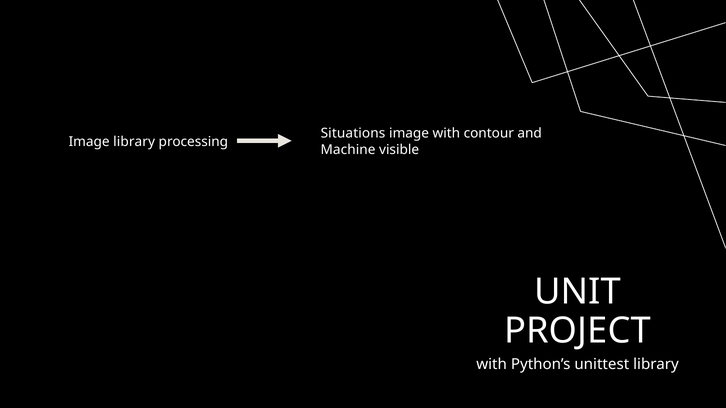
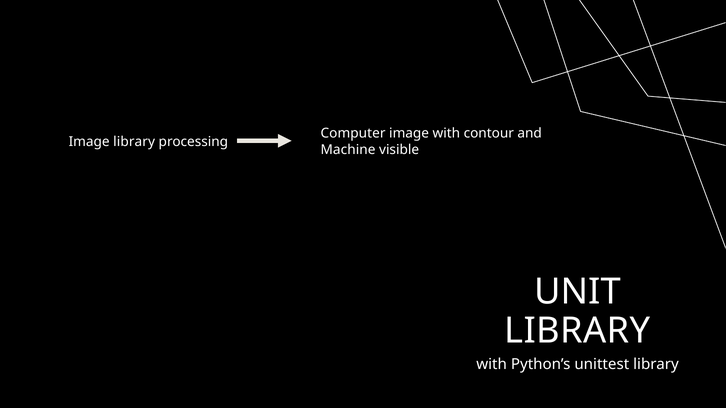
Situations: Situations -> Computer (353, 133)
PROJECT: PROJECT -> LIBRARY (577, 331)
